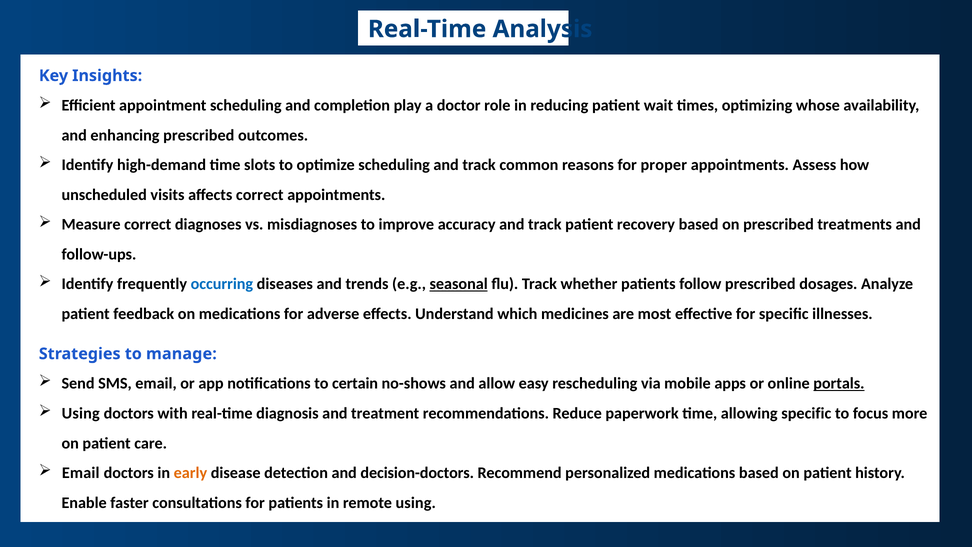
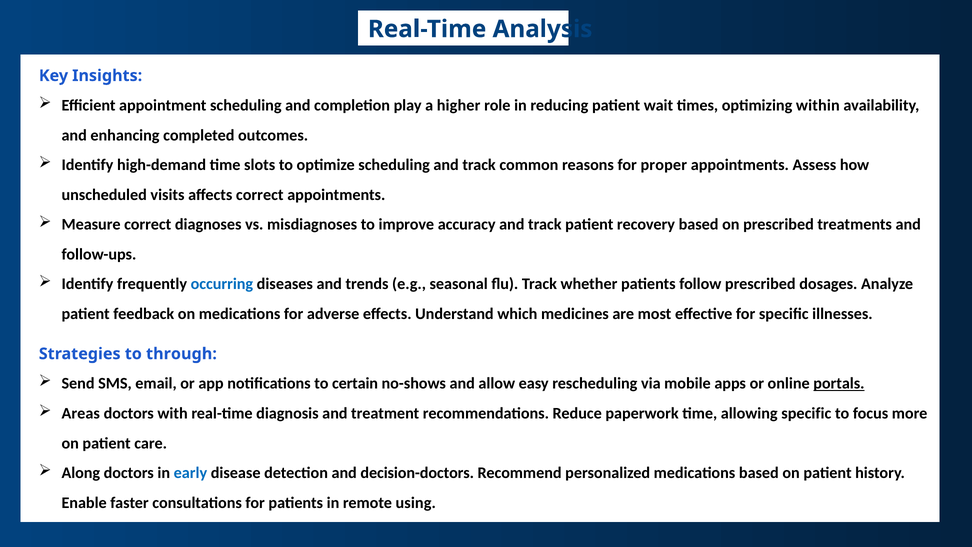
doctor: doctor -> higher (459, 105)
whose: whose -> within (818, 105)
enhancing prescribed: prescribed -> completed (199, 135)
seasonal underline: present -> none (459, 284)
manage: manage -> through (181, 354)
Using: Using -> Areas (81, 413)
Email: Email -> Along (81, 473)
early colour: orange -> blue (190, 473)
